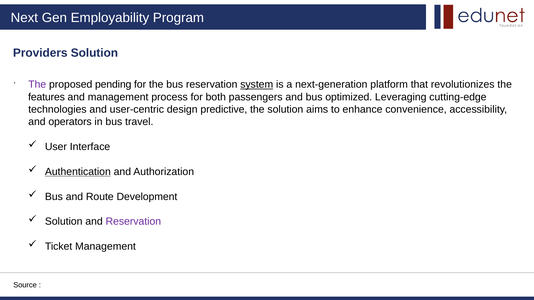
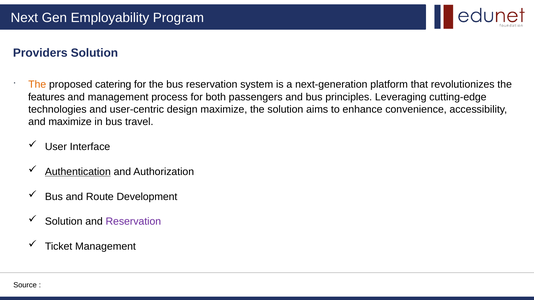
The colour: purple -> orange (37, 85)
pending: pending -> catering (113, 85)
system underline: present -> none (257, 85)
optimized: optimized -> principles (349, 97)
design predictive: predictive -> maximize (224, 110)
and operators: operators -> maximize (70, 122)
